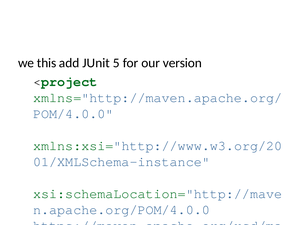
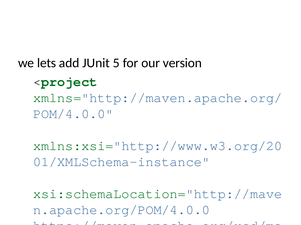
this: this -> lets (47, 63)
